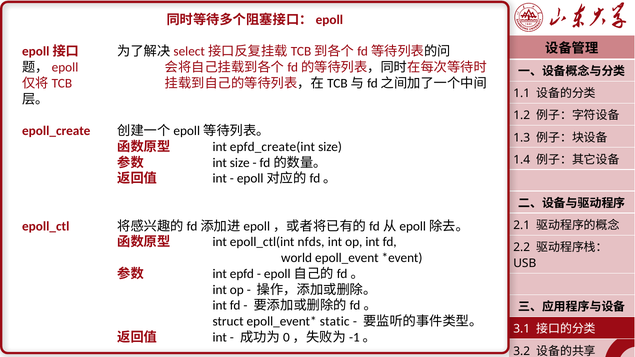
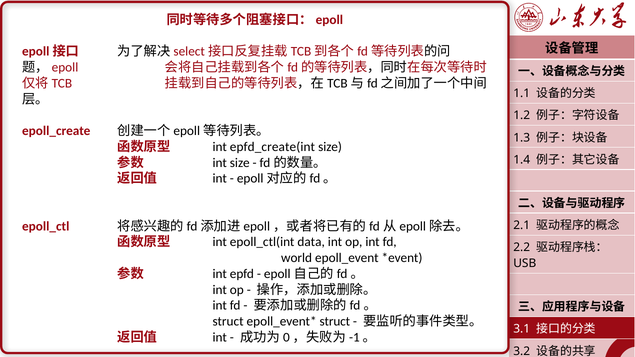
nfds: nfds -> data (311, 242)
static: static -> struct (335, 322)
